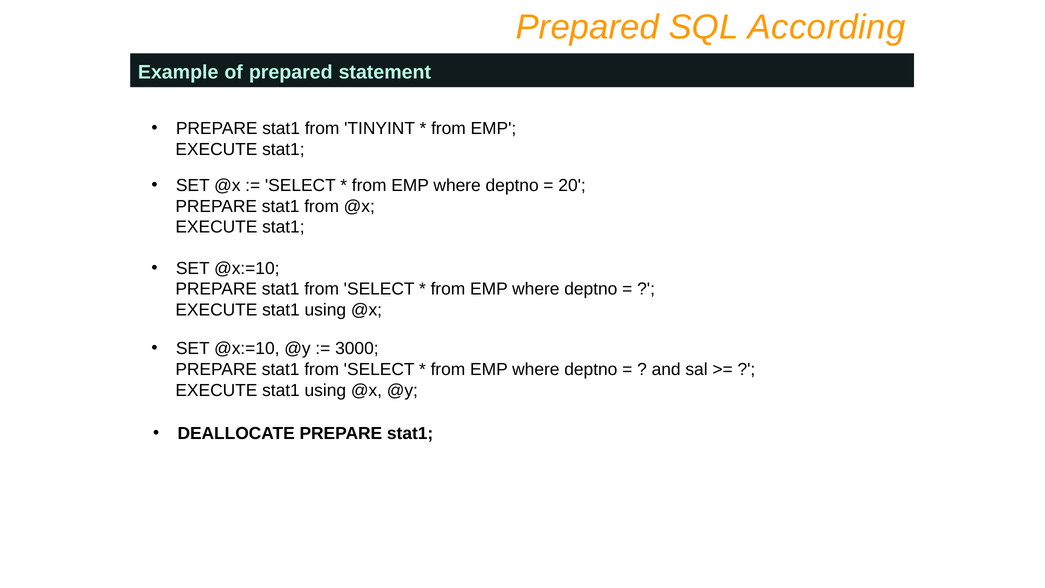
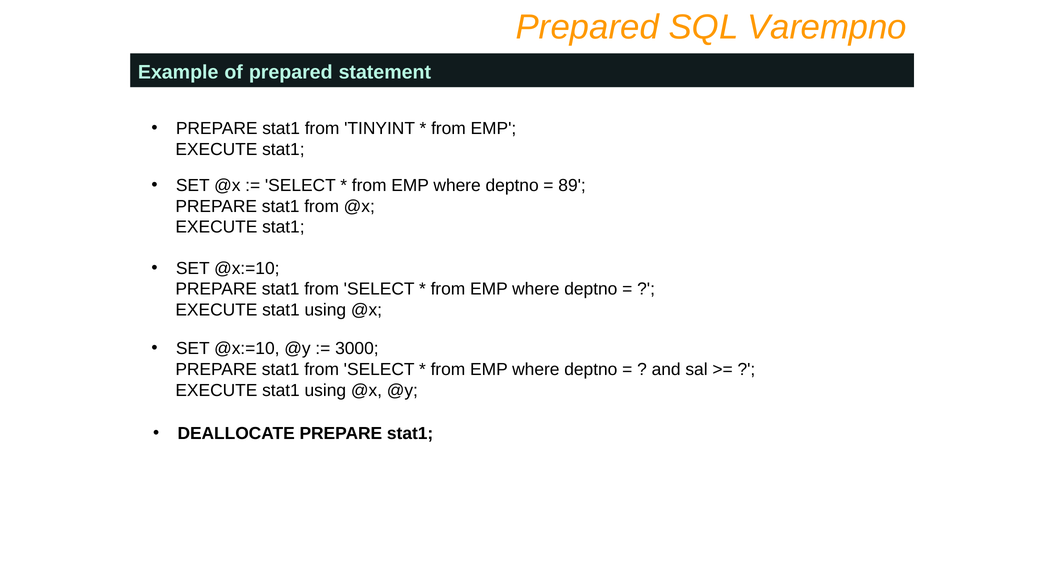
According: According -> Varempno (827, 27)
20: 20 -> 89 (572, 185)
